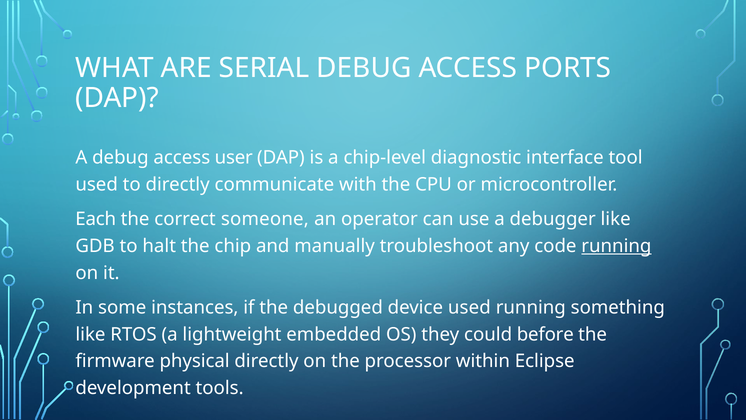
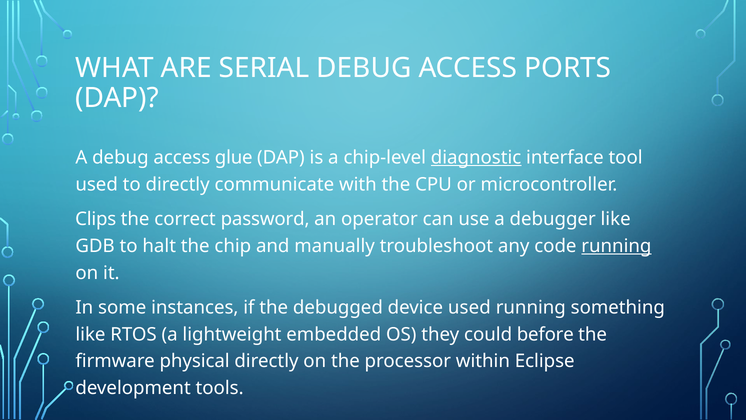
user: user -> glue (234, 157)
diagnostic underline: none -> present (476, 157)
Each: Each -> Clips (96, 219)
someone: someone -> password (265, 219)
